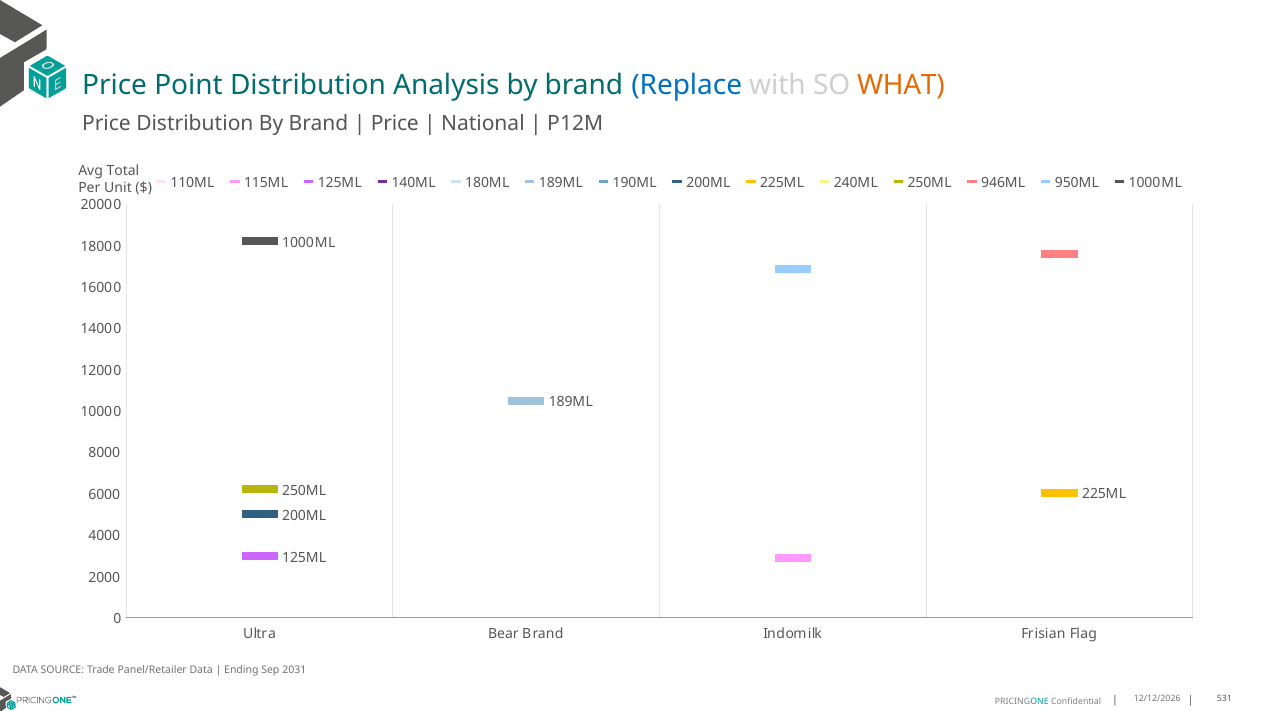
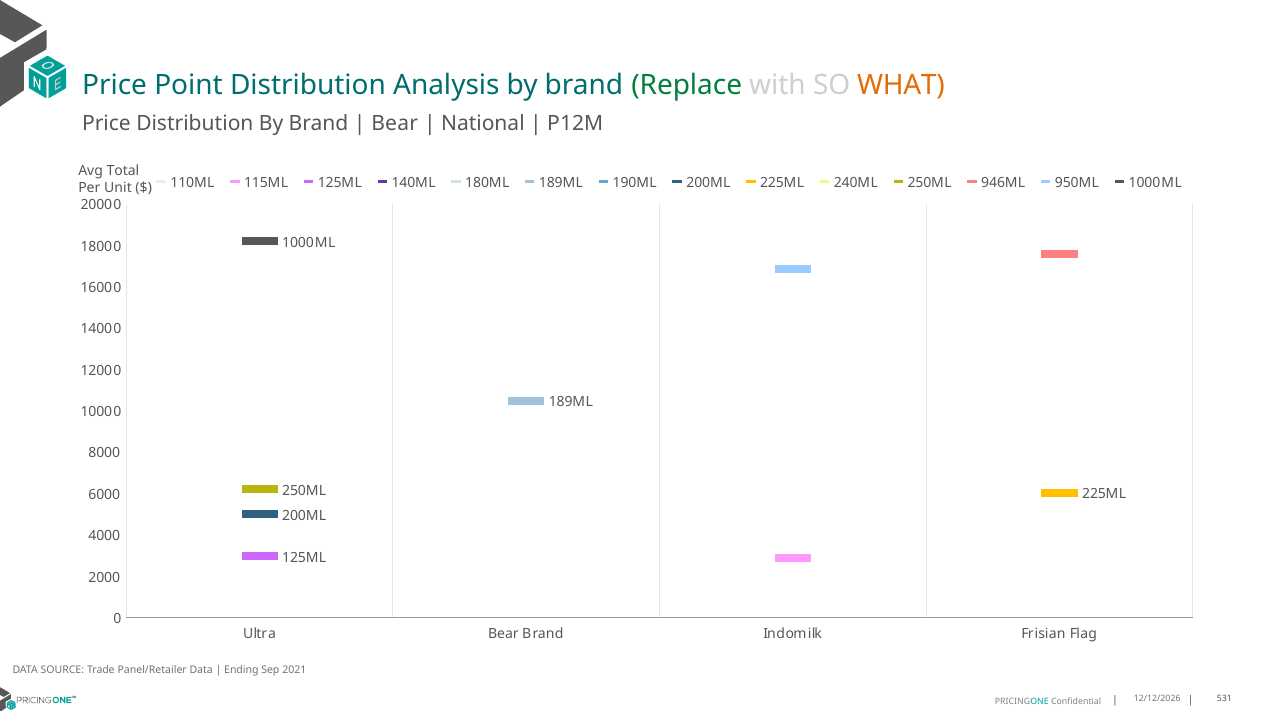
Replace colour: blue -> green (687, 85)
Price: Price -> Bear (395, 123)
2031: 2031 -> 2021 (294, 669)
